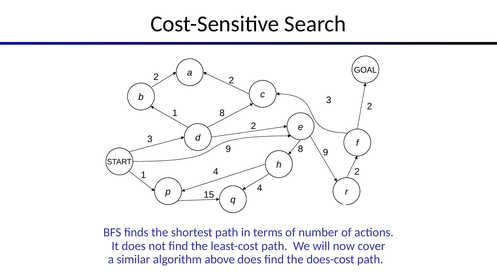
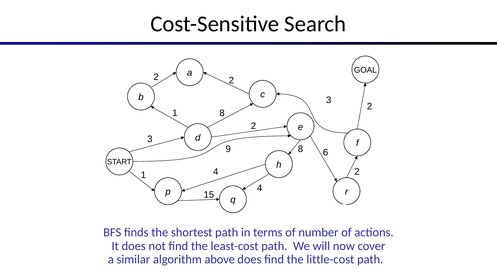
9 9: 9 -> 6 (326, 152)
does-cost: does-cost -> little-cost (330, 259)
